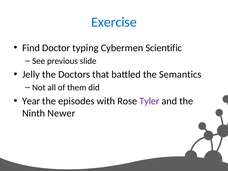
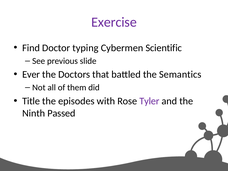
Exercise colour: blue -> purple (114, 22)
Jelly: Jelly -> Ever (31, 74)
Year: Year -> Title (31, 101)
Newer: Newer -> Passed (61, 113)
